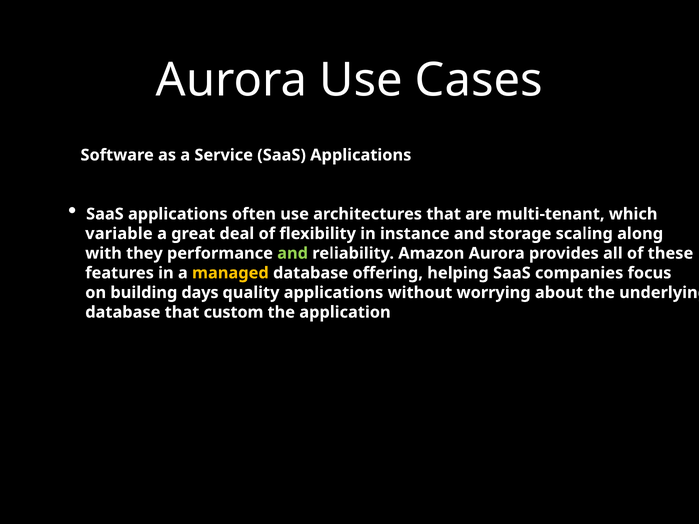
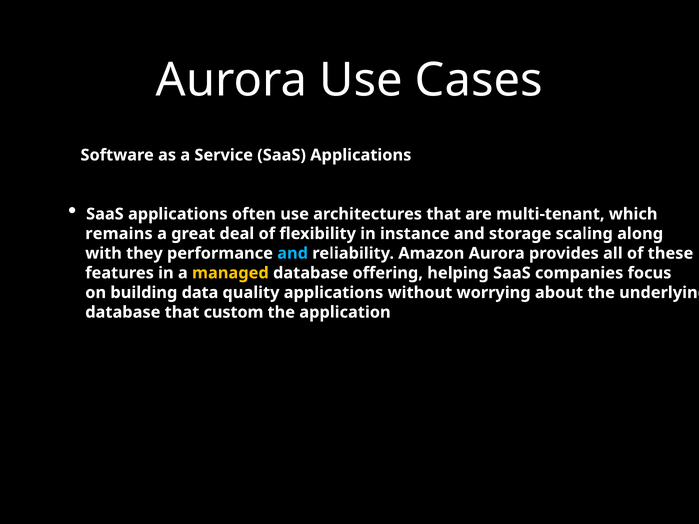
variable: variable -> remains (119, 234)
and colour: light green -> light blue (293, 253)
days: days -> data (200, 293)
